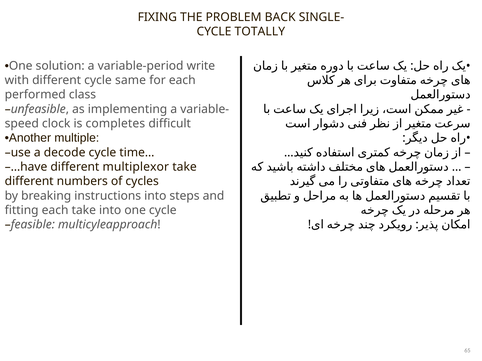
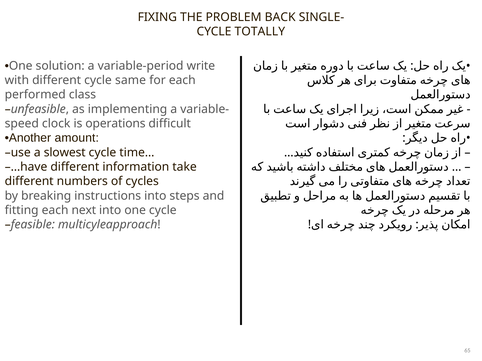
completes: completes -> operations (115, 124)
multiple: multiple -> amount (77, 138)
decode: decode -> slowest (65, 153)
multiplexor: multiplexor -> information (136, 167)
each take: take -> next (84, 210)
